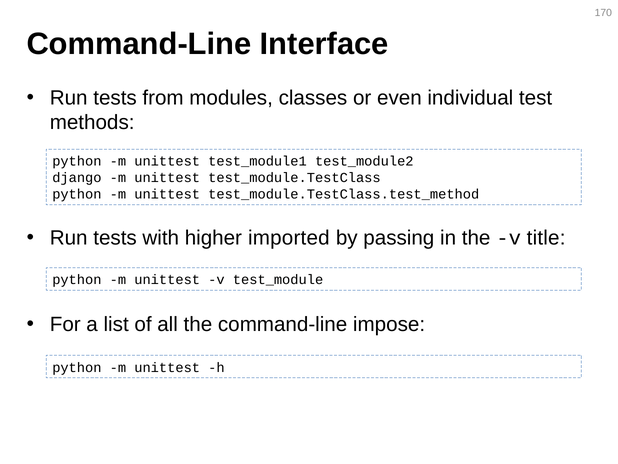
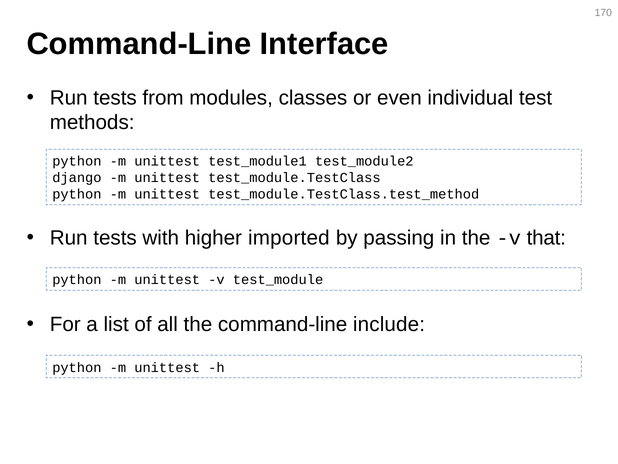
title: title -> that (546, 238)
impose: impose -> include (389, 324)
